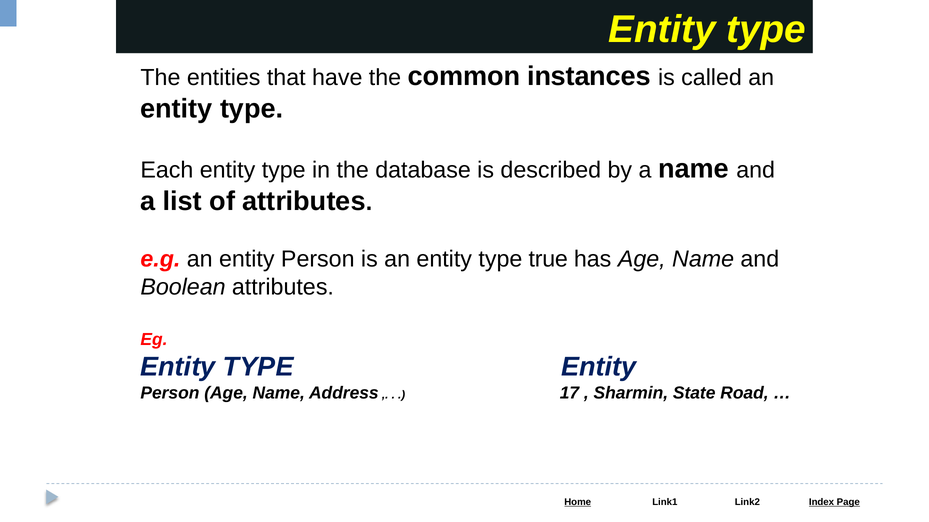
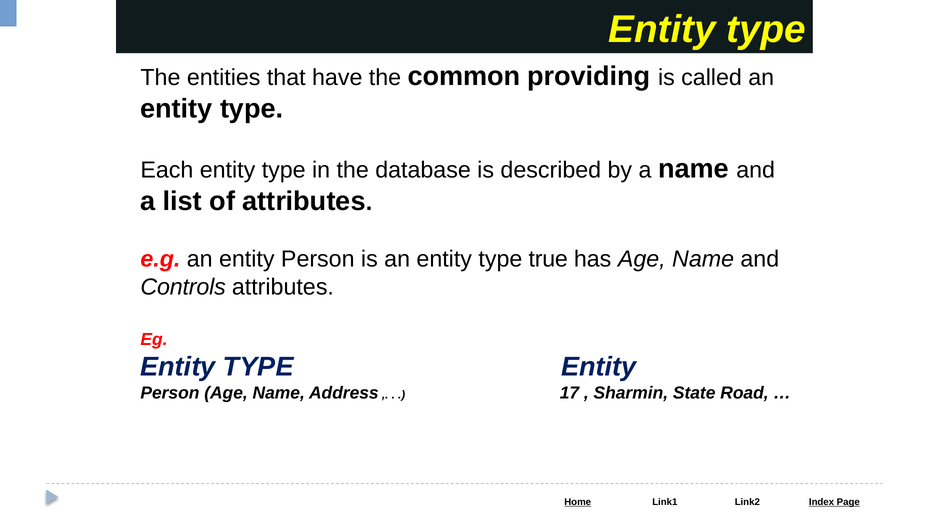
instances: instances -> providing (589, 76)
Boolean: Boolean -> Controls (183, 287)
